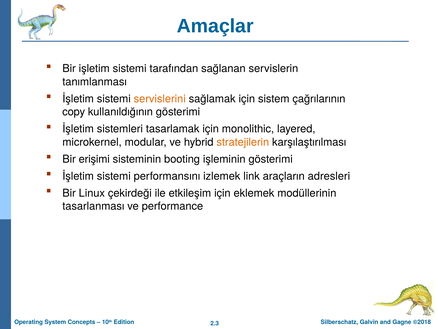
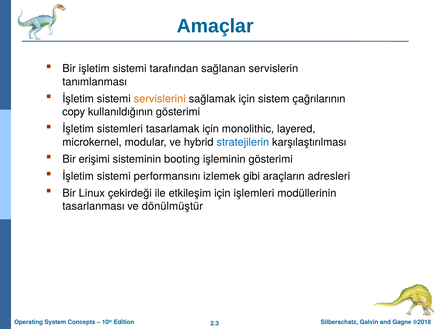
stratejilerin colour: orange -> blue (243, 142)
link: link -> gibi (252, 176)
eklemek: eklemek -> işlemleri (254, 193)
performance: performance -> dönülmüştür (172, 206)
